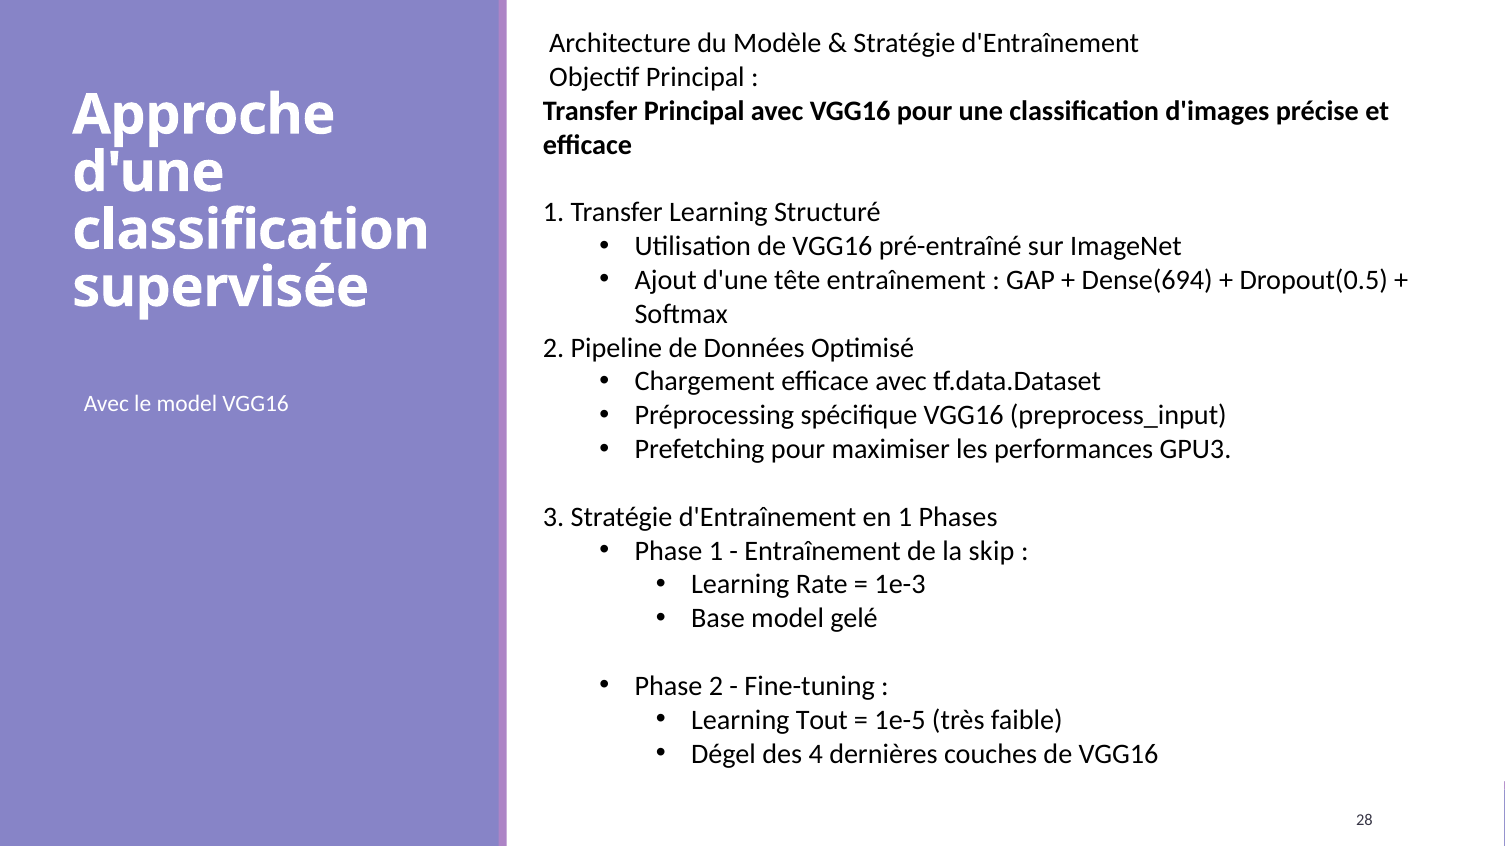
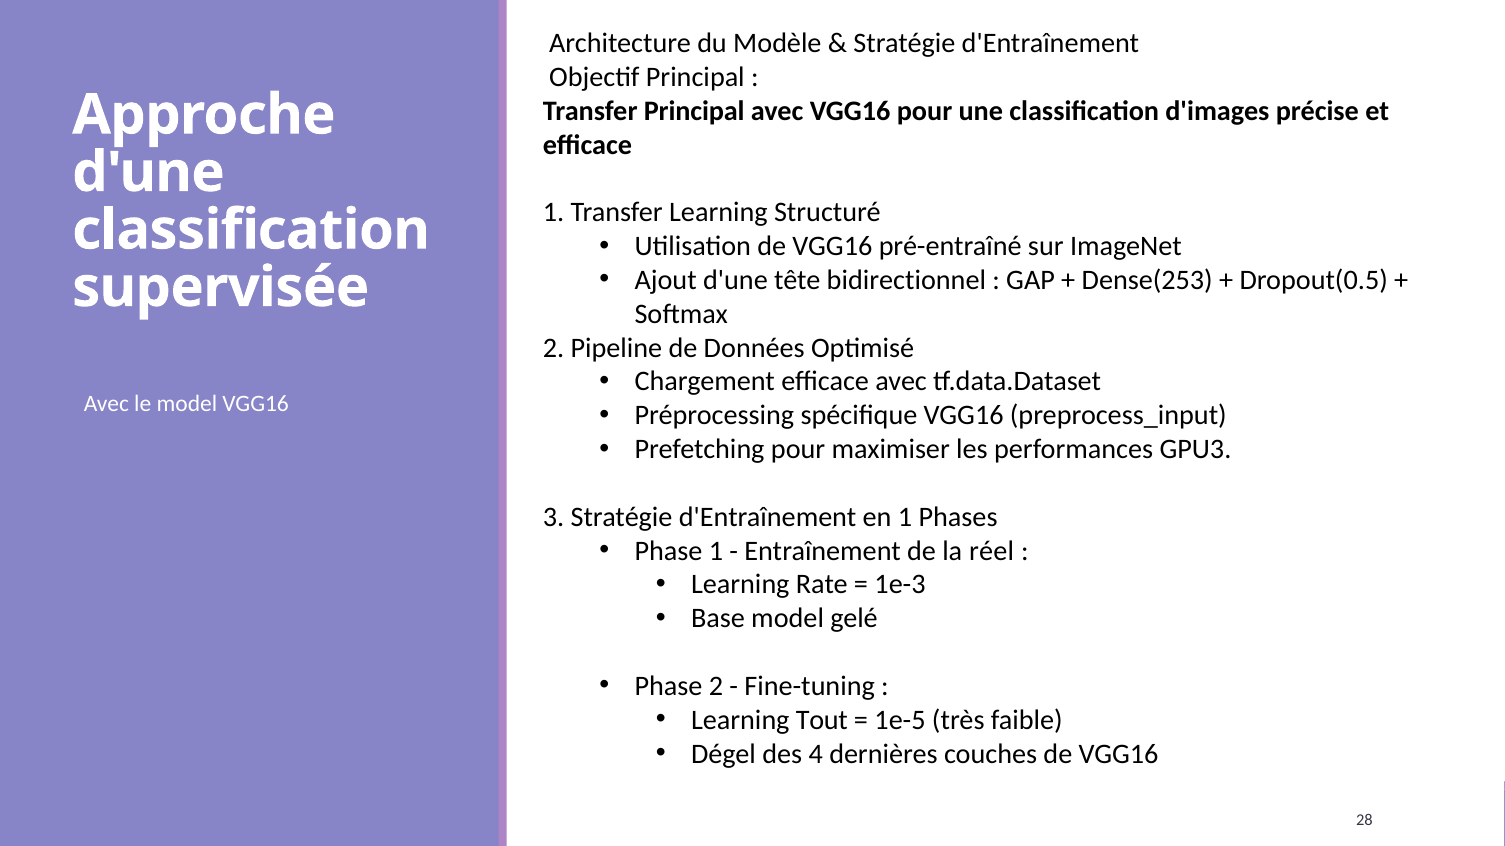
tête entraînement: entraînement -> bidirectionnel (906, 280)
Dense(694: Dense(694 -> Dense(253 (1147, 280)
skip: skip -> réel (992, 551)
